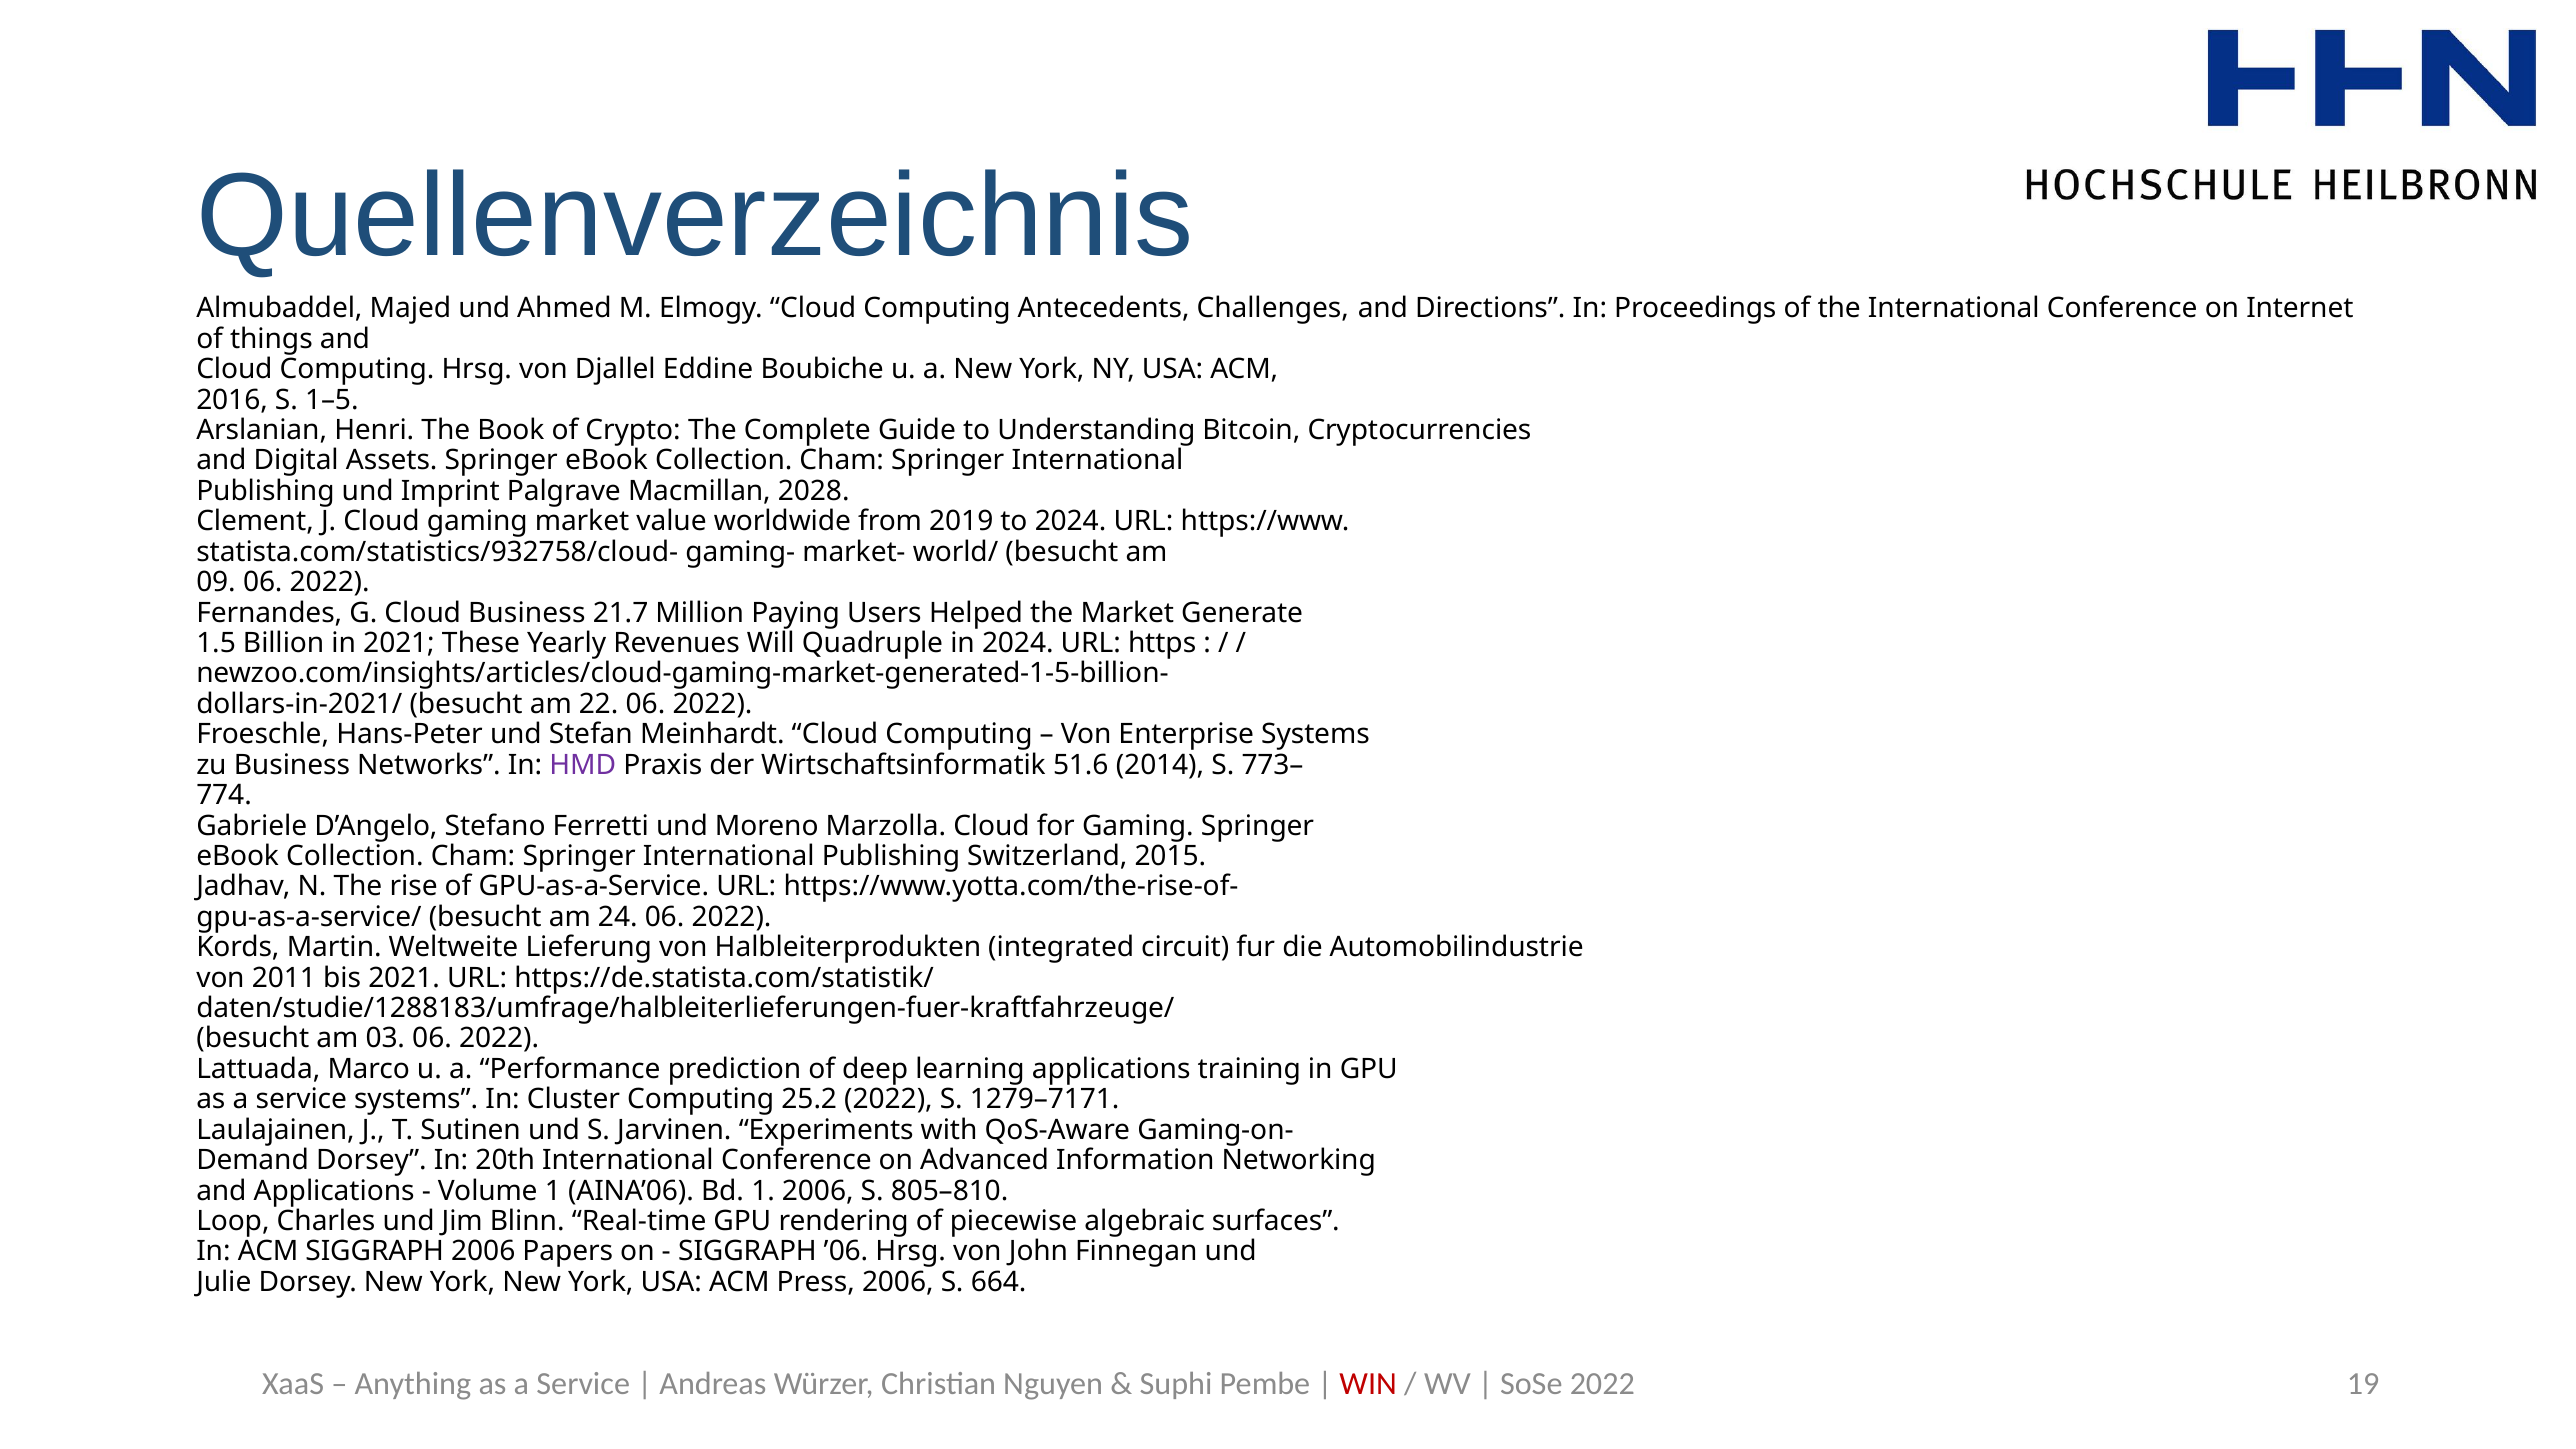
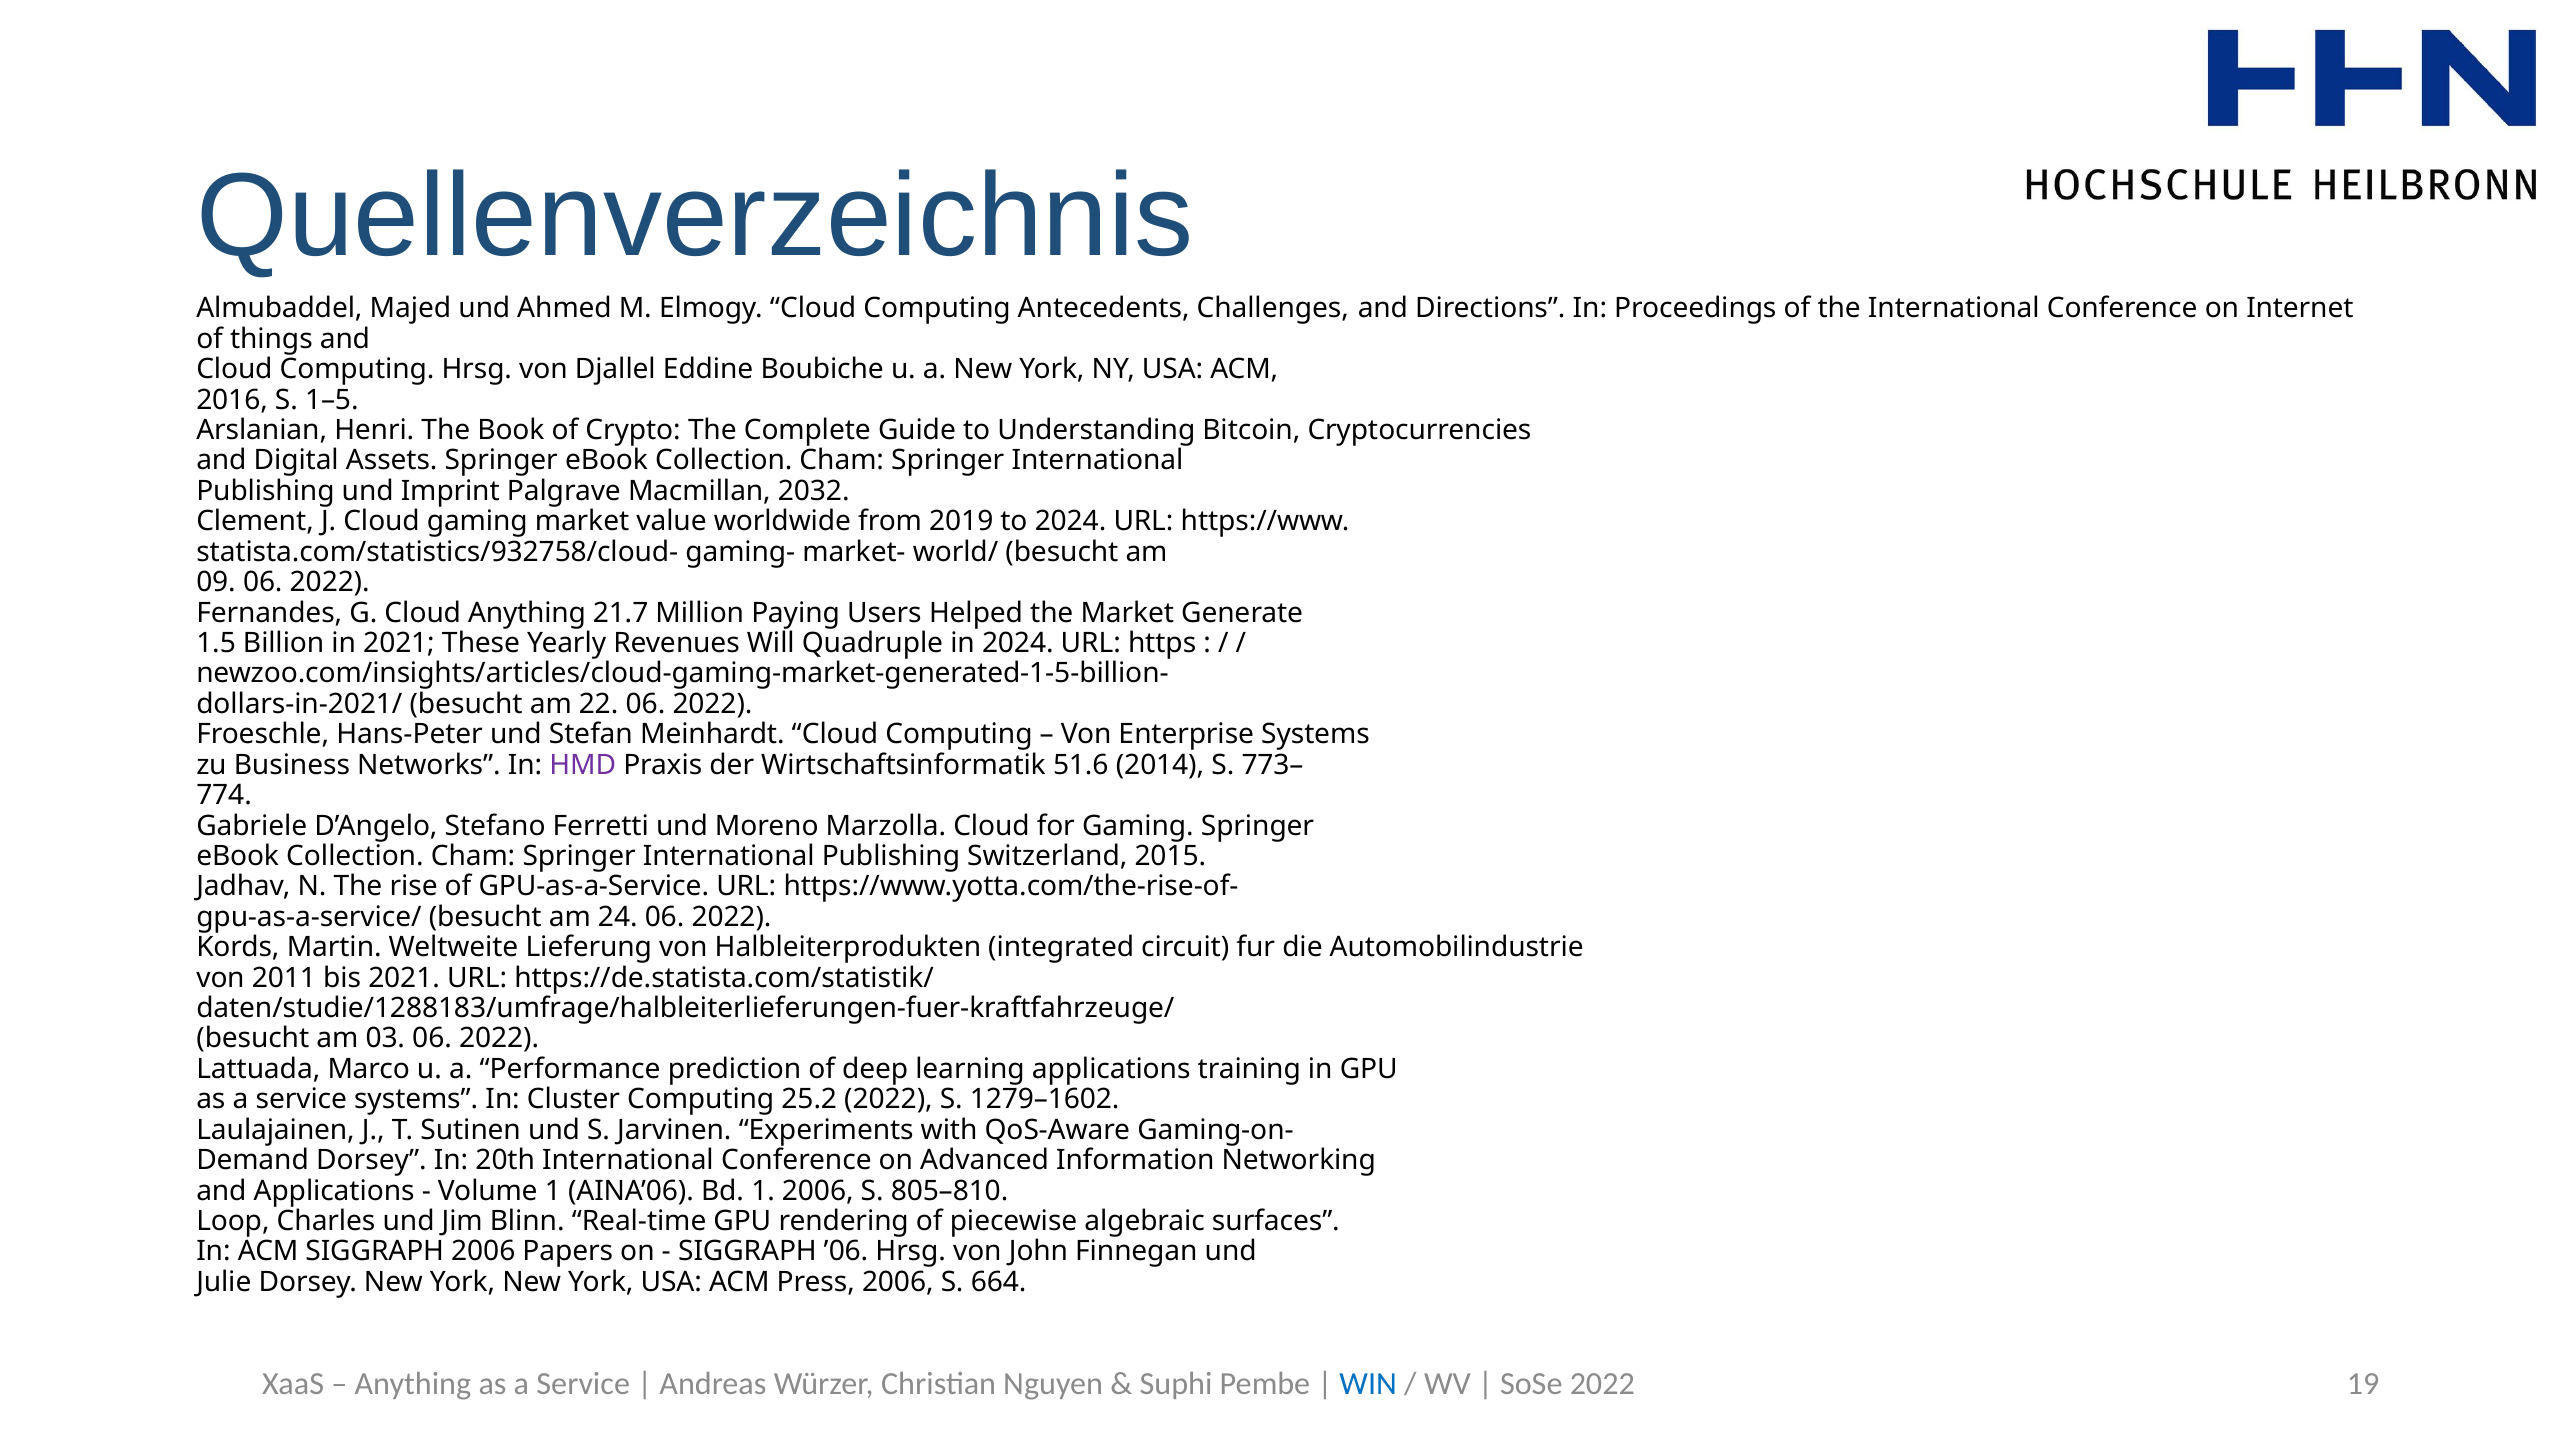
2028: 2028 -> 2032 (814, 491)
Cloud Business: Business -> Anything (527, 613)
1279–7171: 1279–7171 -> 1279–1602 (1045, 1100)
WIN colour: red -> blue (1368, 1384)
